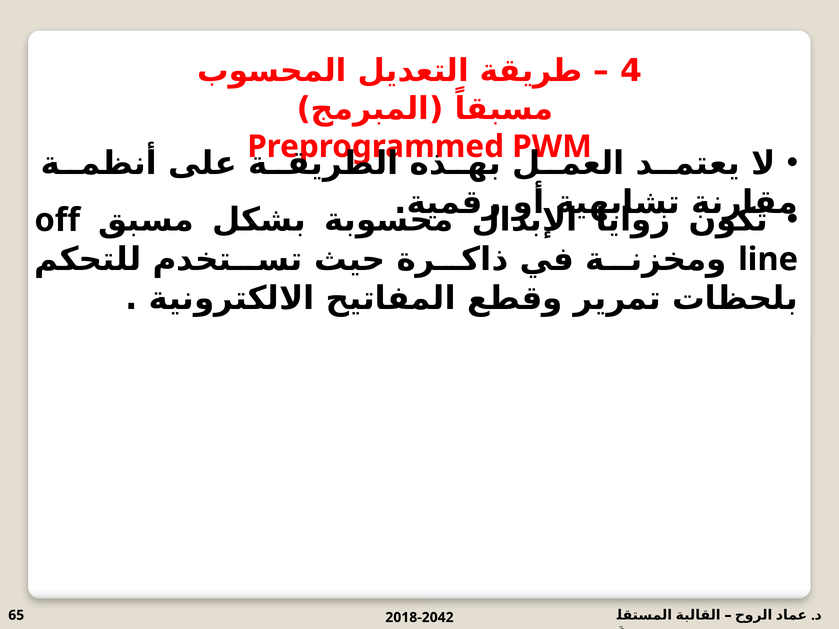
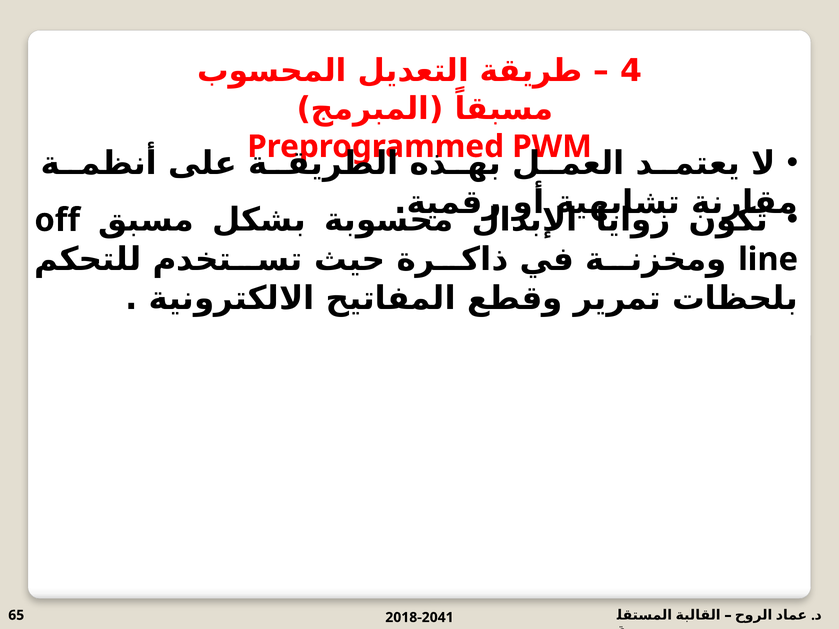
2018-2042: 2018-2042 -> 2018-2041 (419, 618)
